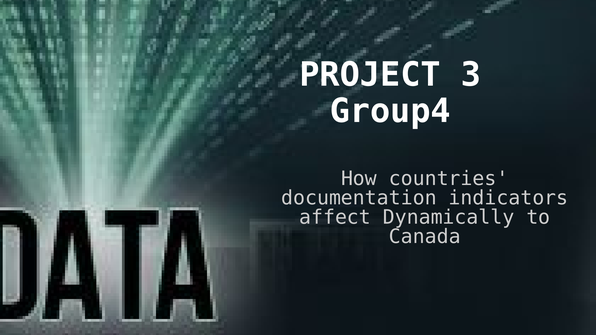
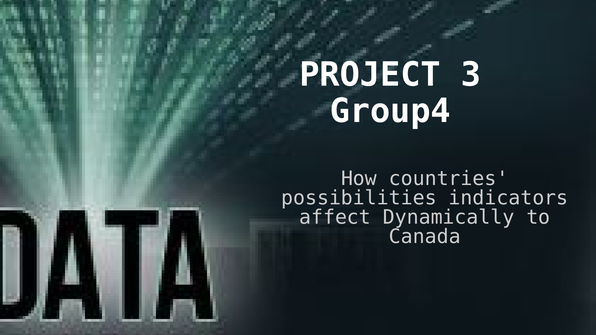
documentation: documentation -> possibilities (359, 198)
